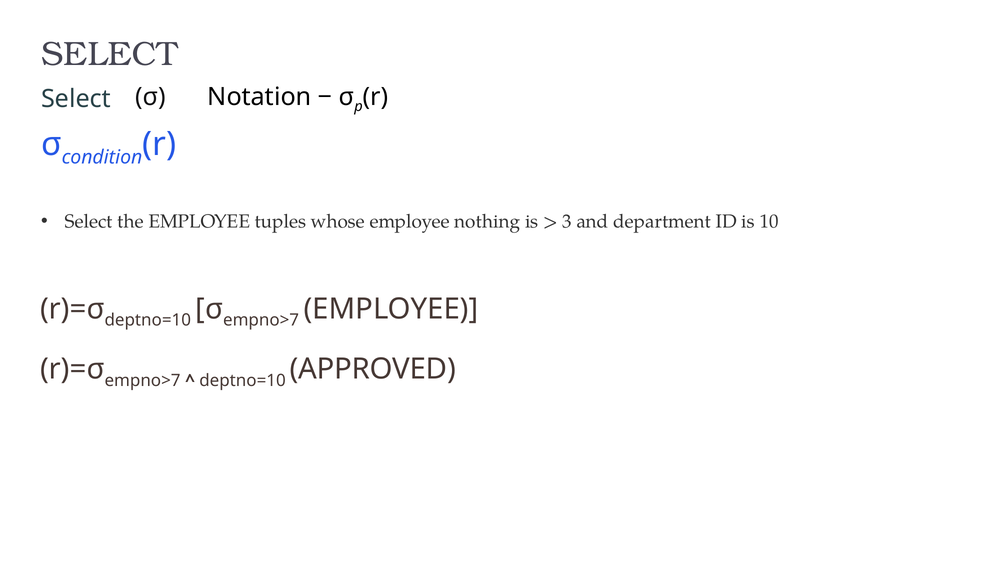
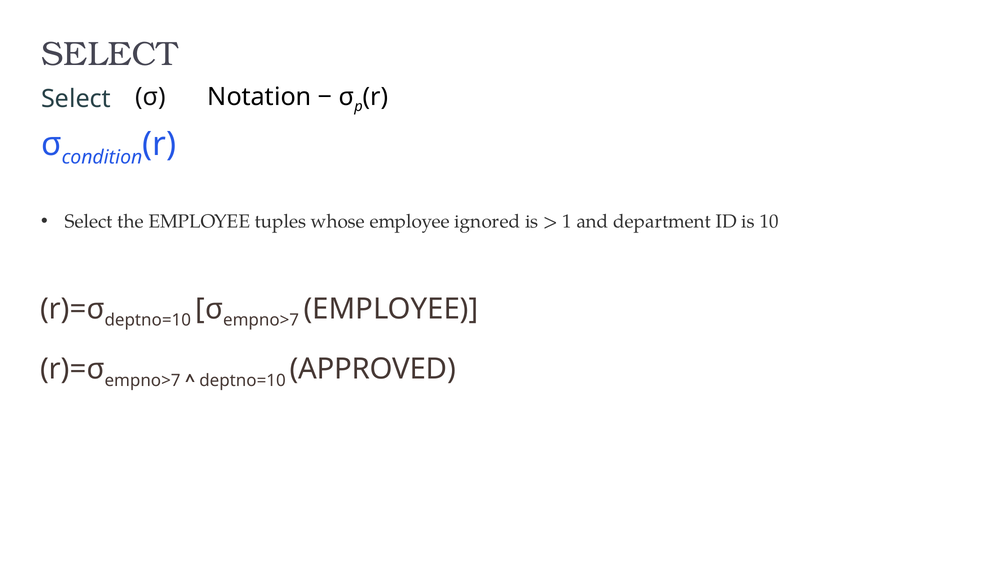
nothing: nothing -> ignored (487, 222)
3: 3 -> 1 (567, 222)
